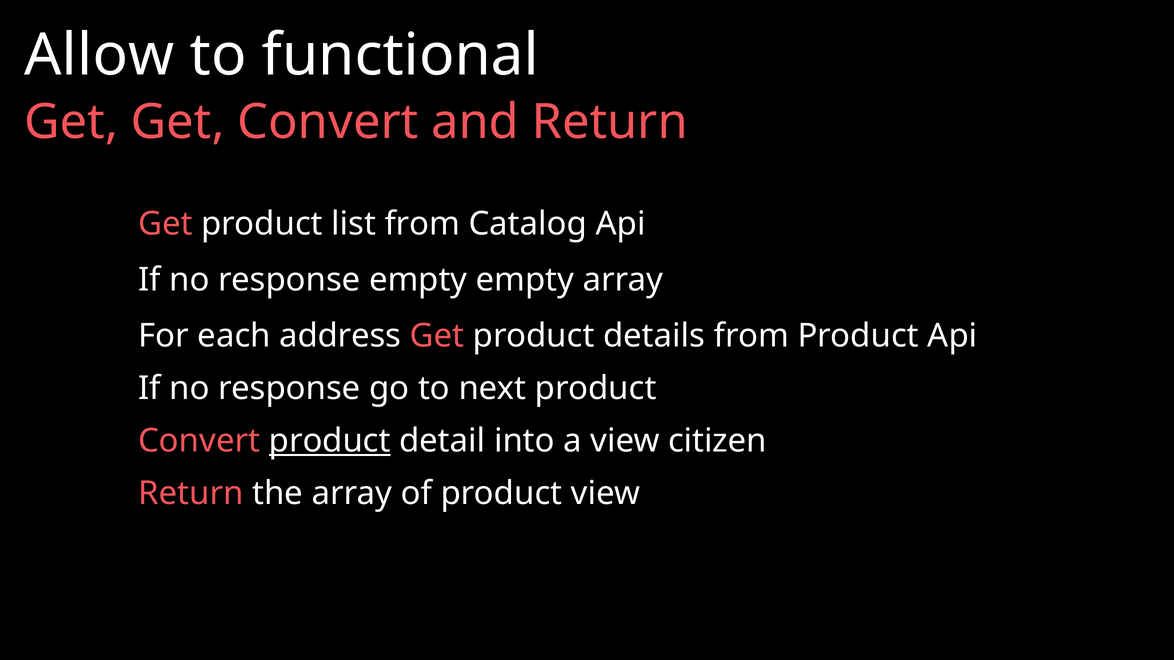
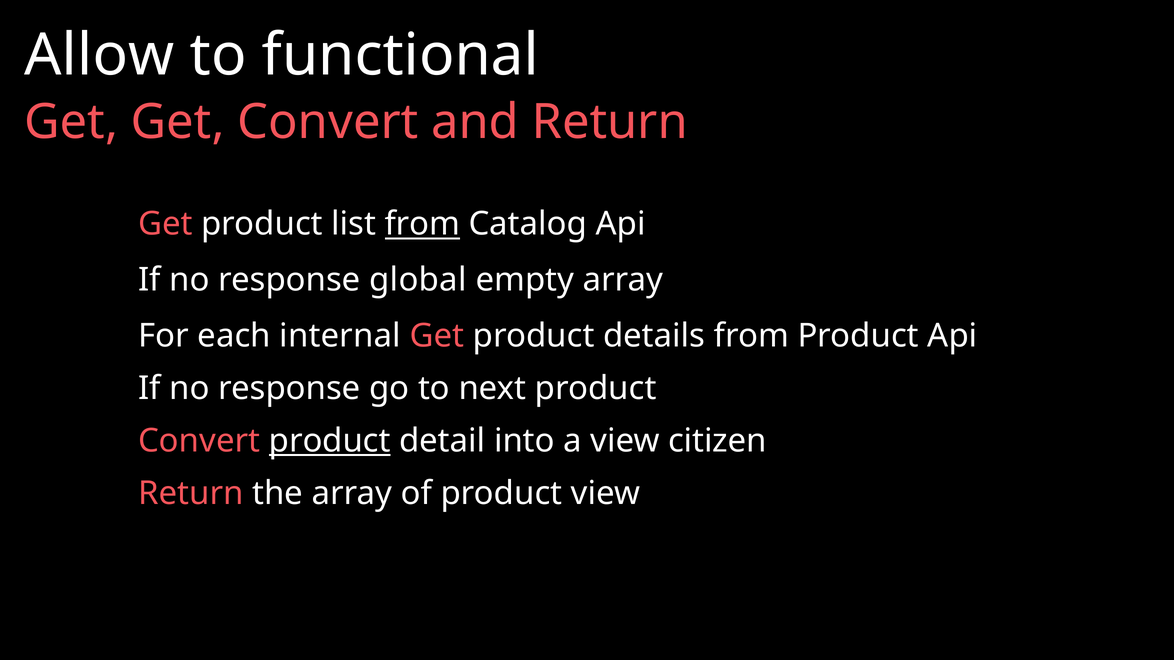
from underline: none -> present (422, 224)
response empty: empty -> global (418, 280)
address: address -> internal (340, 336)
